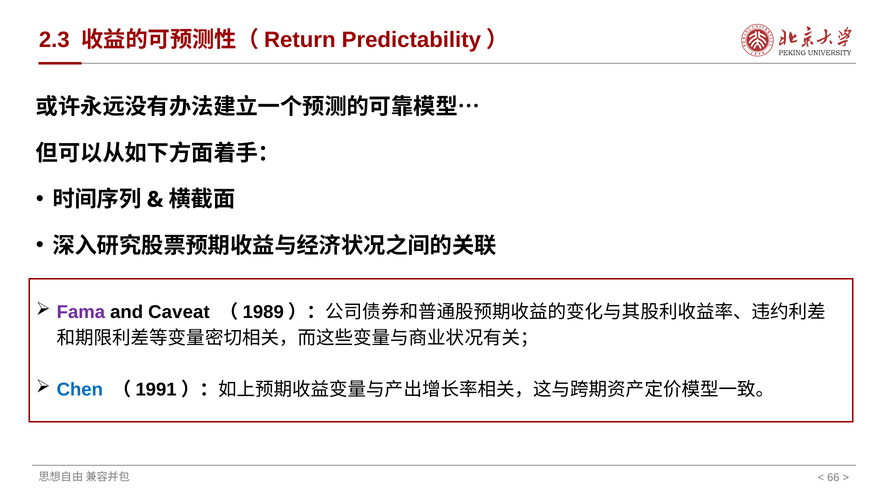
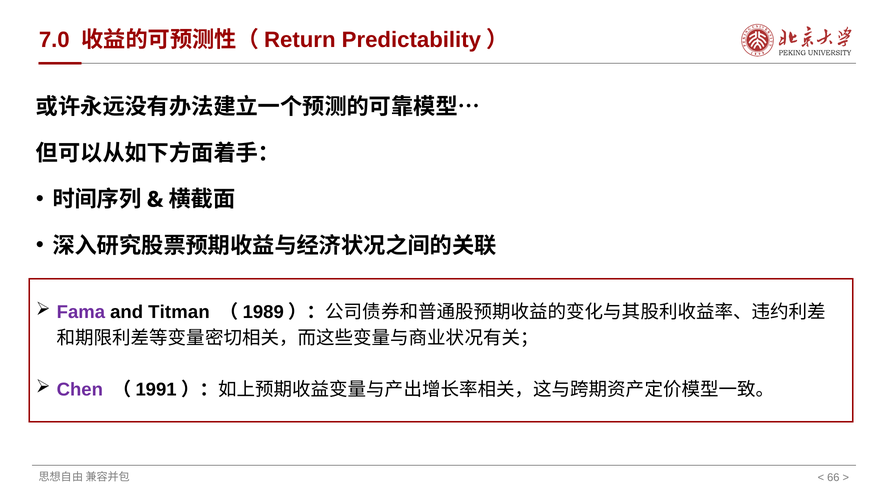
2.3: 2.3 -> 7.0 (54, 40)
Caveat: Caveat -> Titman (179, 312)
Chen colour: blue -> purple (80, 389)
